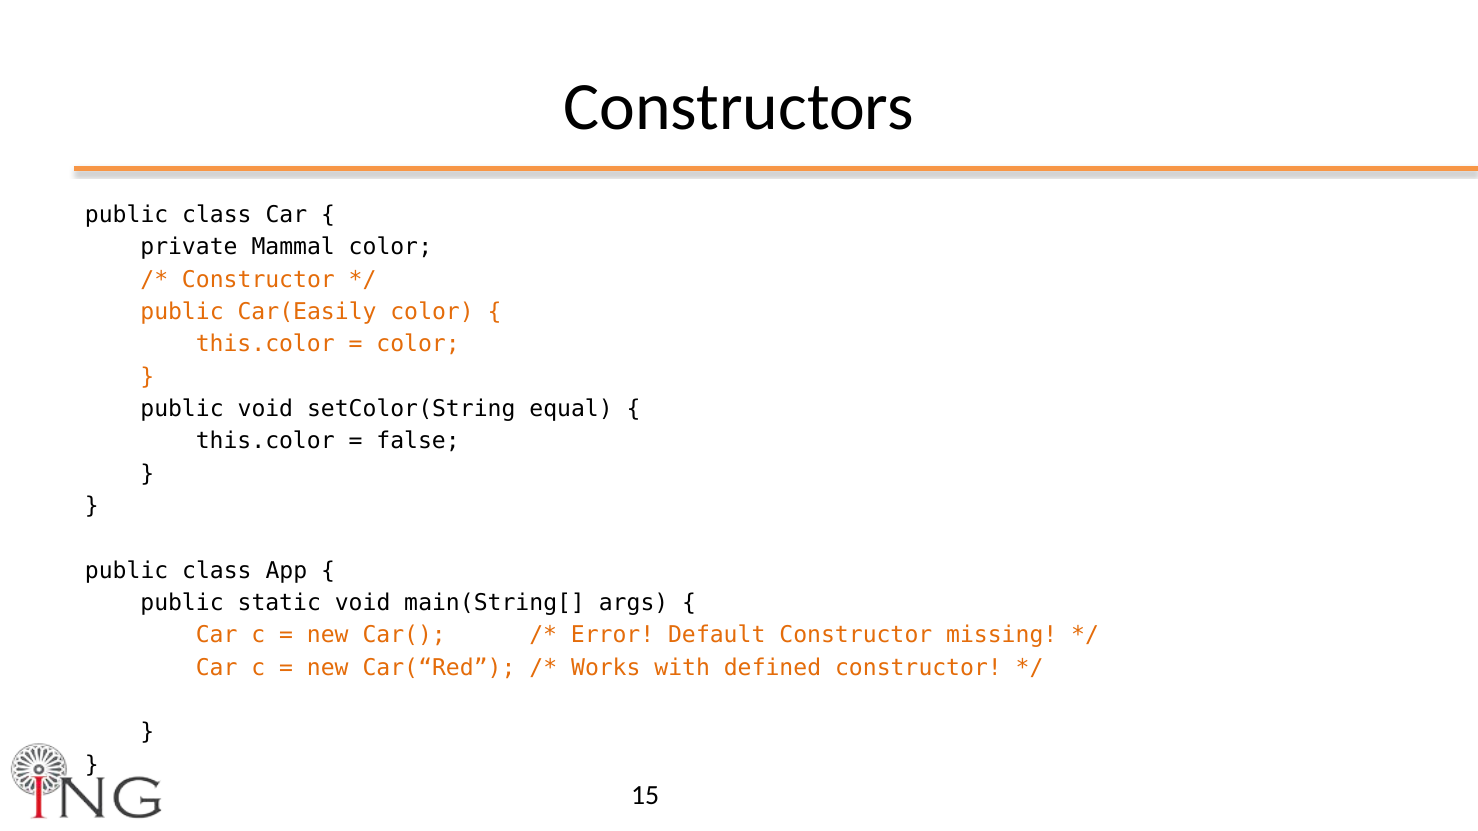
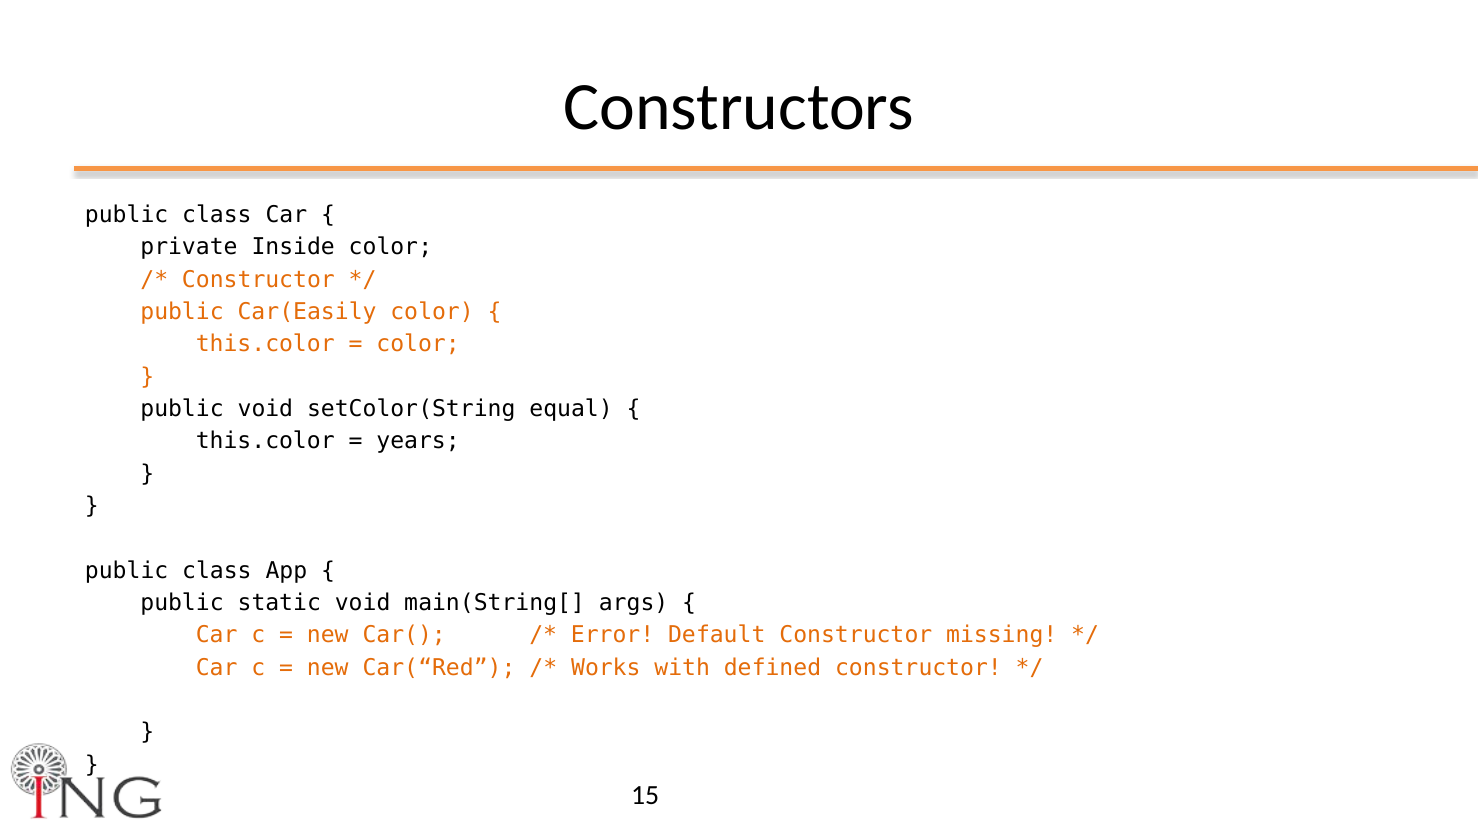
Mammal: Mammal -> Inside (293, 247)
false: false -> years (418, 441)
